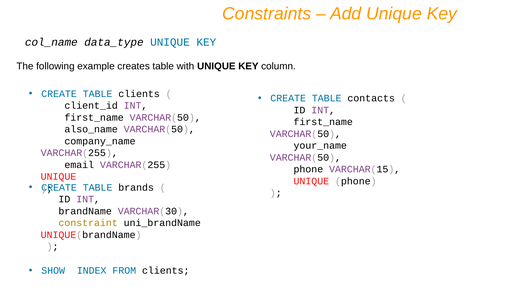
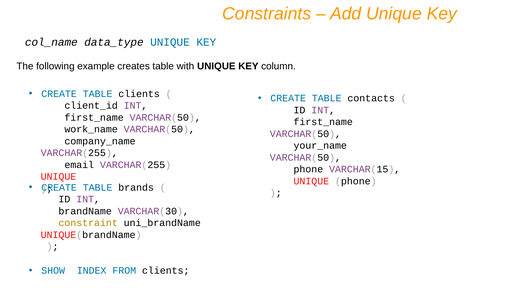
also_name: also_name -> work_name (91, 130)
